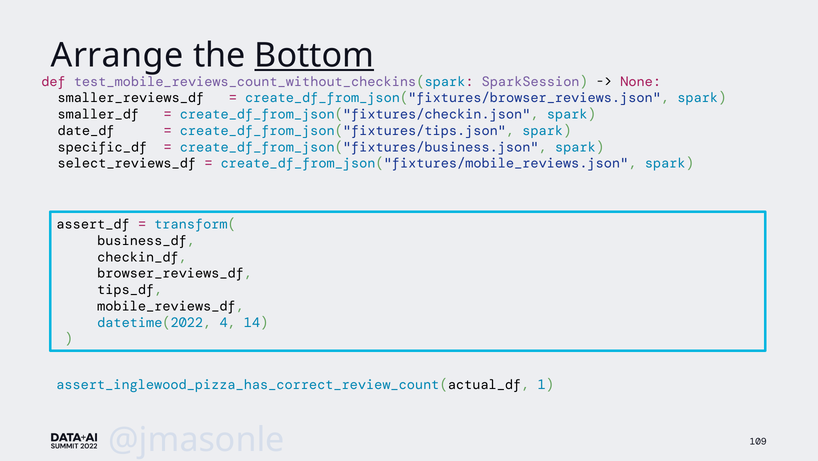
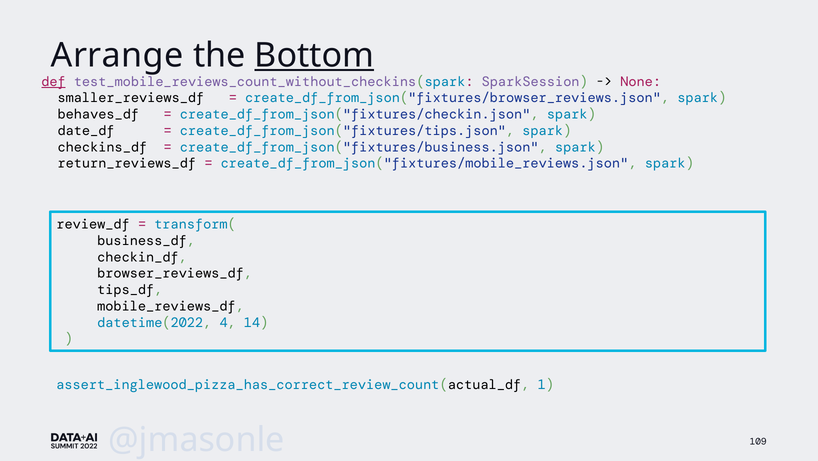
def underline: none -> present (53, 81)
smaller_df: smaller_df -> behaves_df (98, 114)
specific_df: specific_df -> checkins_df (102, 147)
select_reviews_df: select_reviews_df -> return_reviews_df (127, 163)
assert_df: assert_df -> review_df (93, 224)
